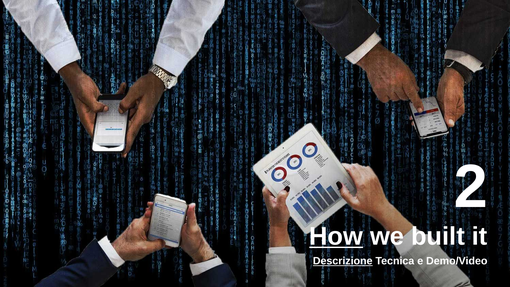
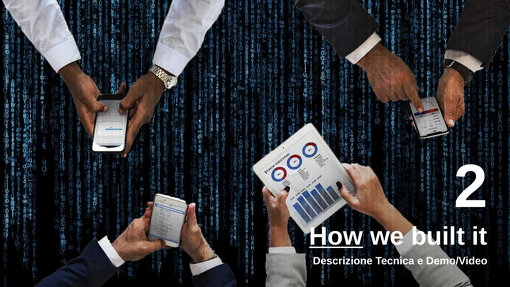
Descrizione underline: present -> none (343, 261)
